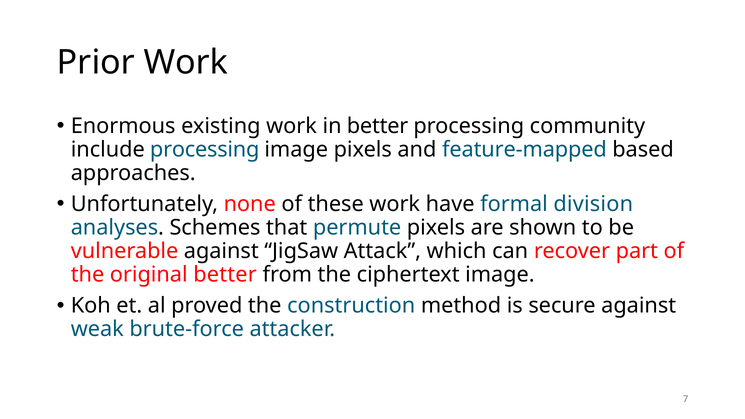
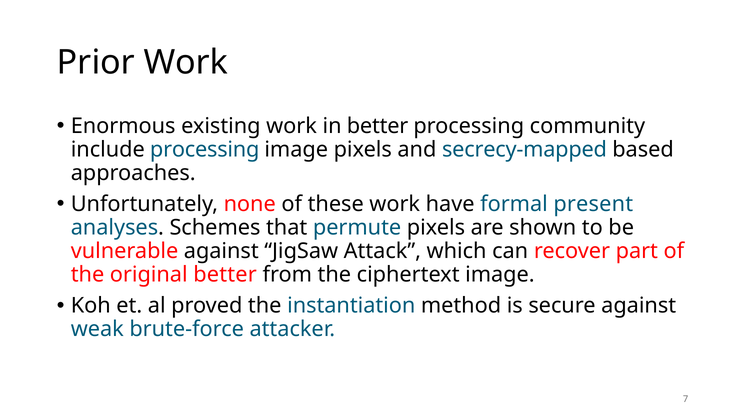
feature-mapped: feature-mapped -> secrecy-mapped (525, 149)
division: division -> present (593, 204)
construction: construction -> instantiation (351, 306)
